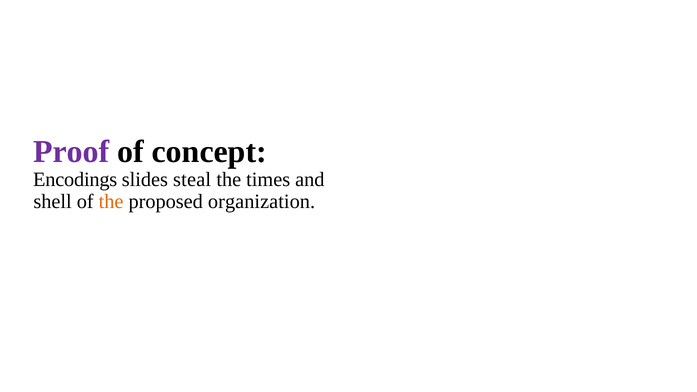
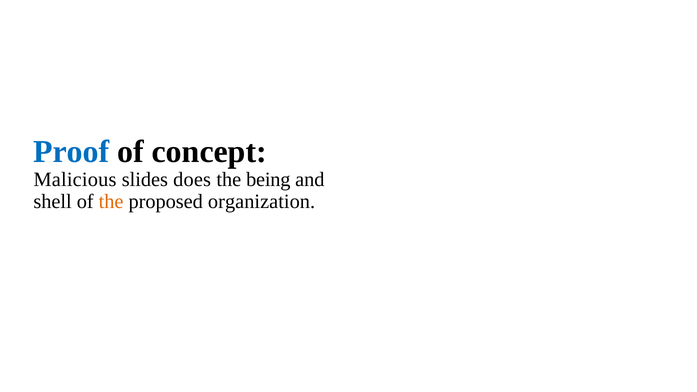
Proof colour: purple -> blue (71, 151)
Encodings: Encodings -> Malicious (75, 180)
steal: steal -> does (192, 180)
times: times -> being (268, 180)
